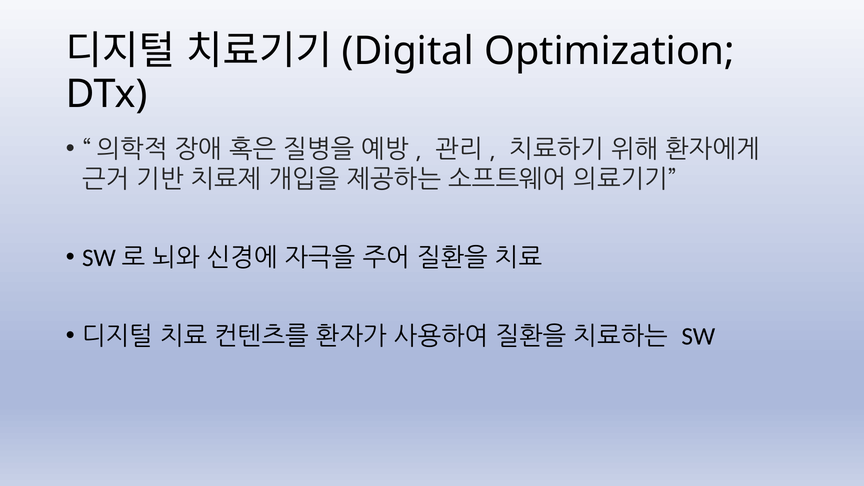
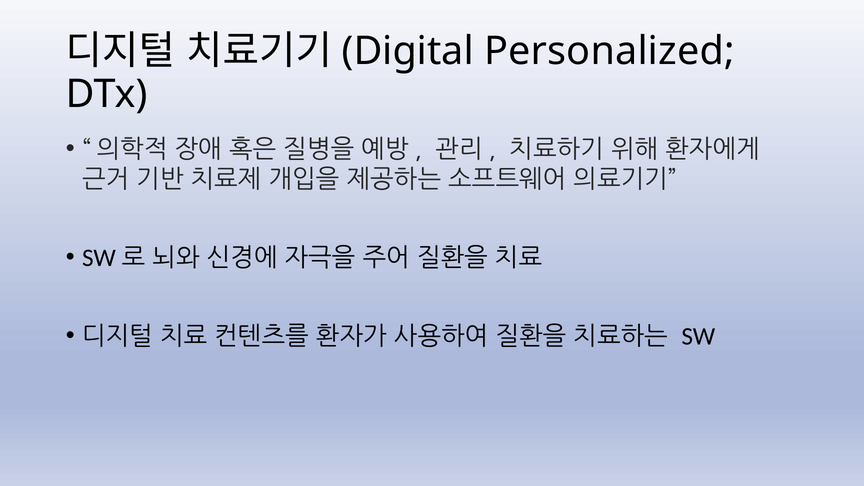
Optimization: Optimization -> Personalized (609, 51)
